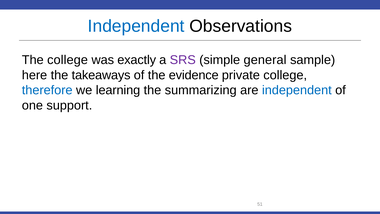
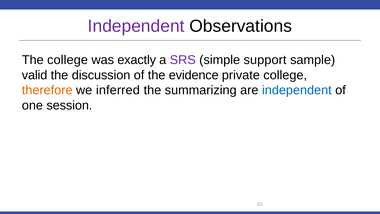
Independent colour: blue -> purple (136, 26)
general: general -> support (265, 60)
here: here -> valid (35, 75)
takeaways: takeaways -> discussion (101, 75)
therefore colour: blue -> orange (47, 90)
learning: learning -> inferred (118, 90)
support: support -> session (69, 105)
